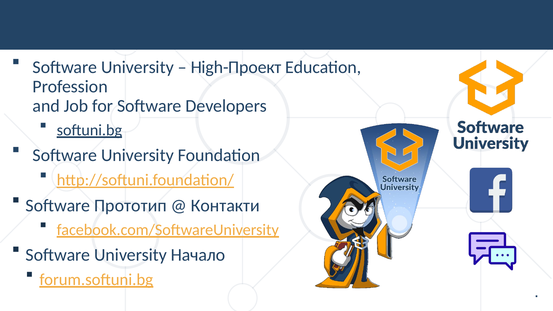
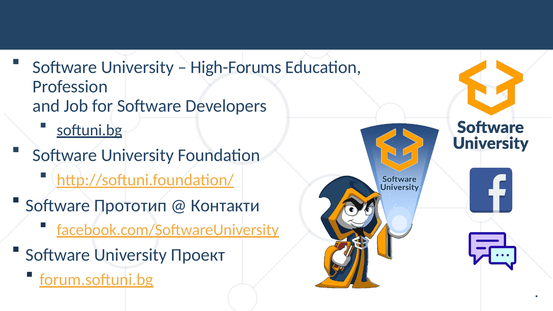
High-Проект: High-Проект -> High-Forums (236, 67)
Начало: Начало -> Проект (198, 255)
